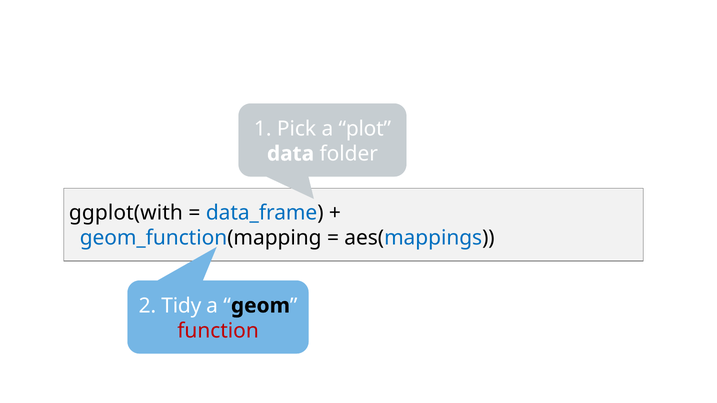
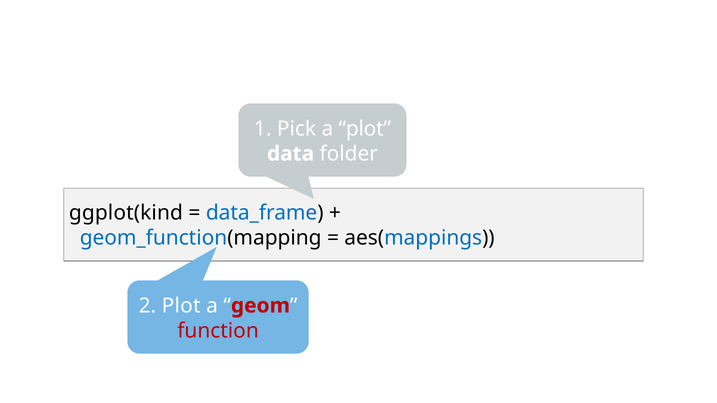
ggplot(with: ggplot(with -> ggplot(kind (126, 213)
2 Tidy: Tidy -> Plot (181, 306)
geom colour: black -> red (260, 306)
